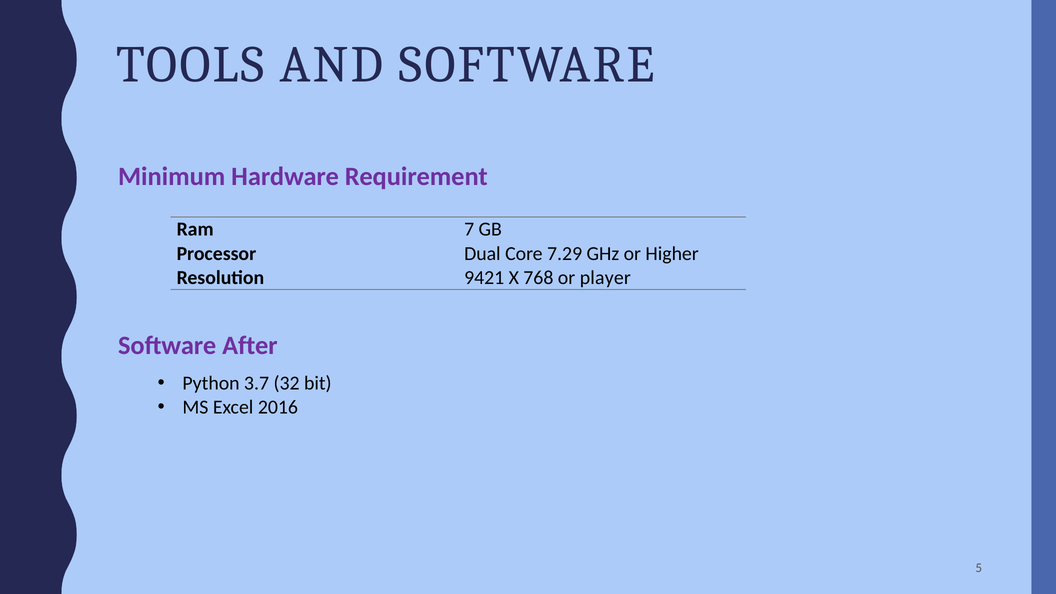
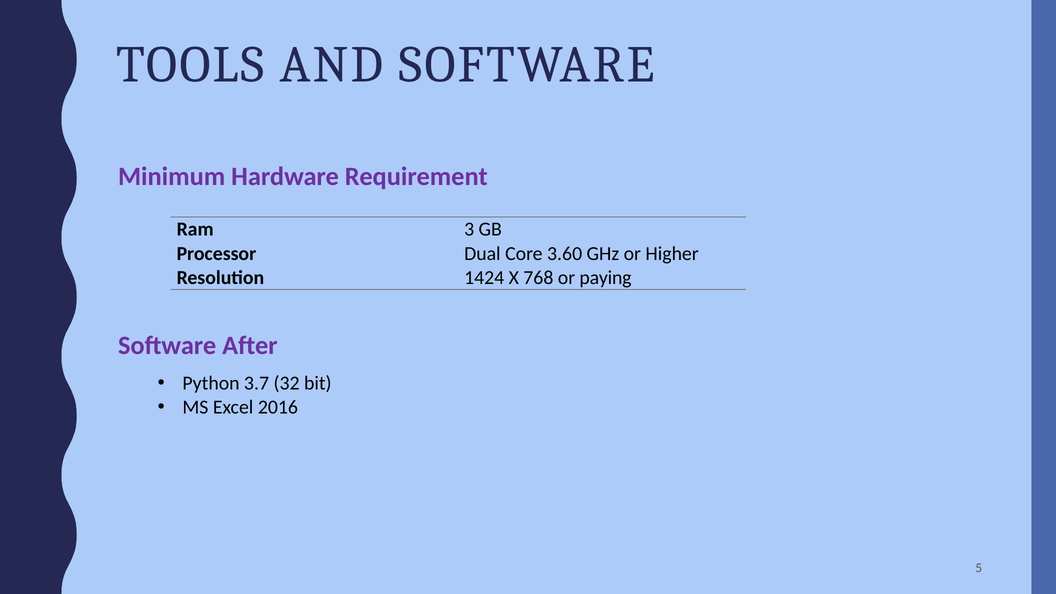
7: 7 -> 3 (469, 229)
7.29: 7.29 -> 3.60 (565, 254)
9421: 9421 -> 1424 (484, 278)
player: player -> paying (605, 278)
